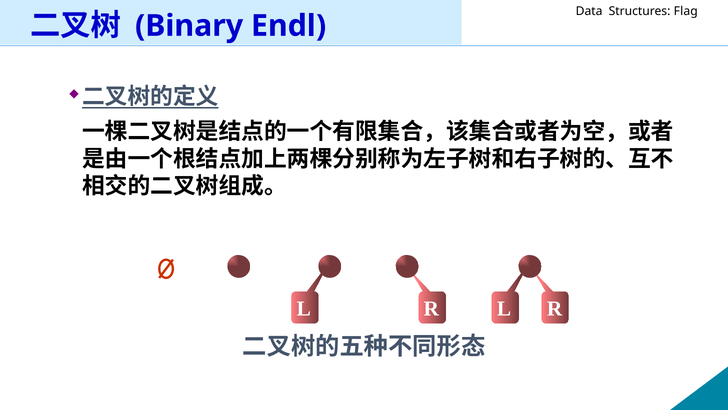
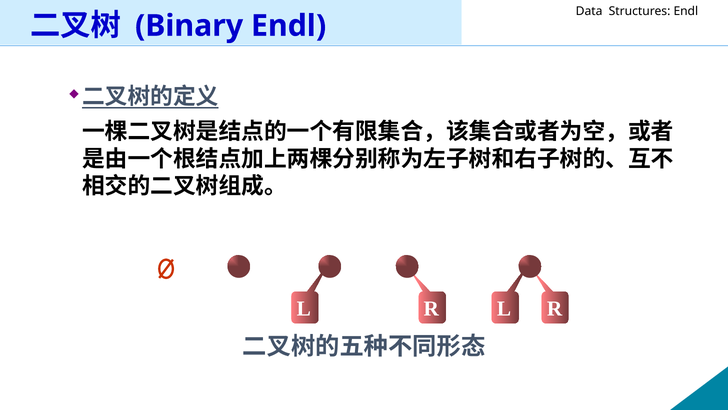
Flag: Flag -> Endl (686, 11)
